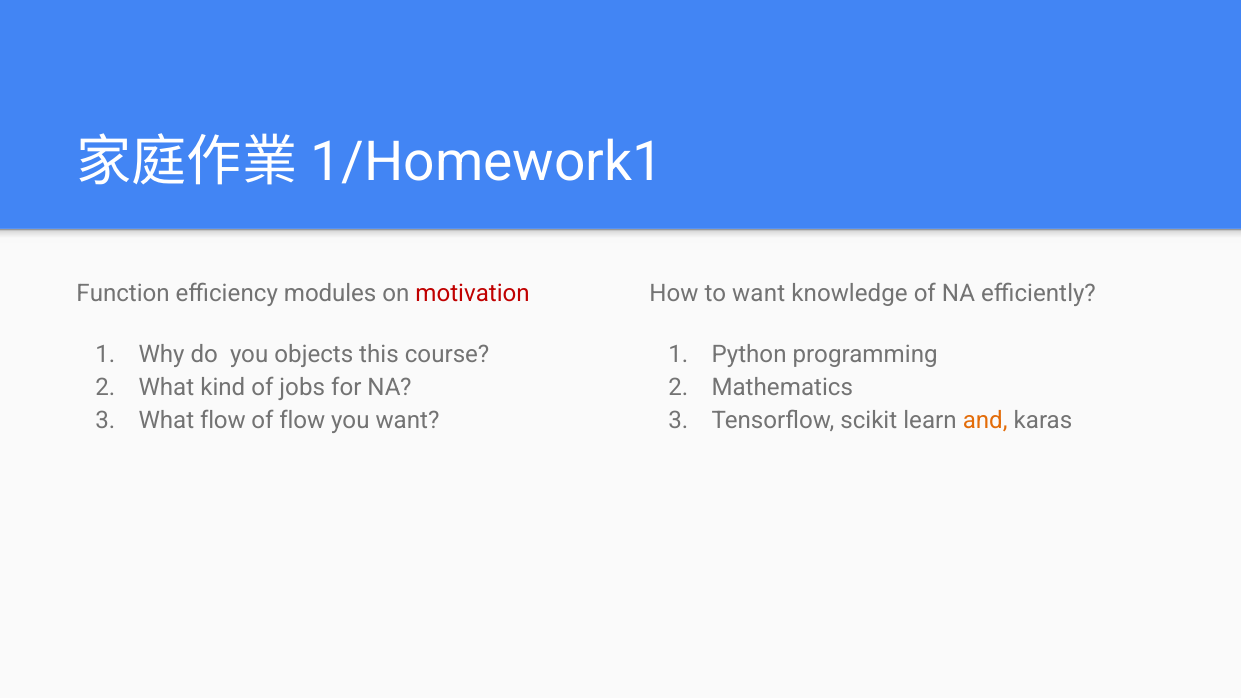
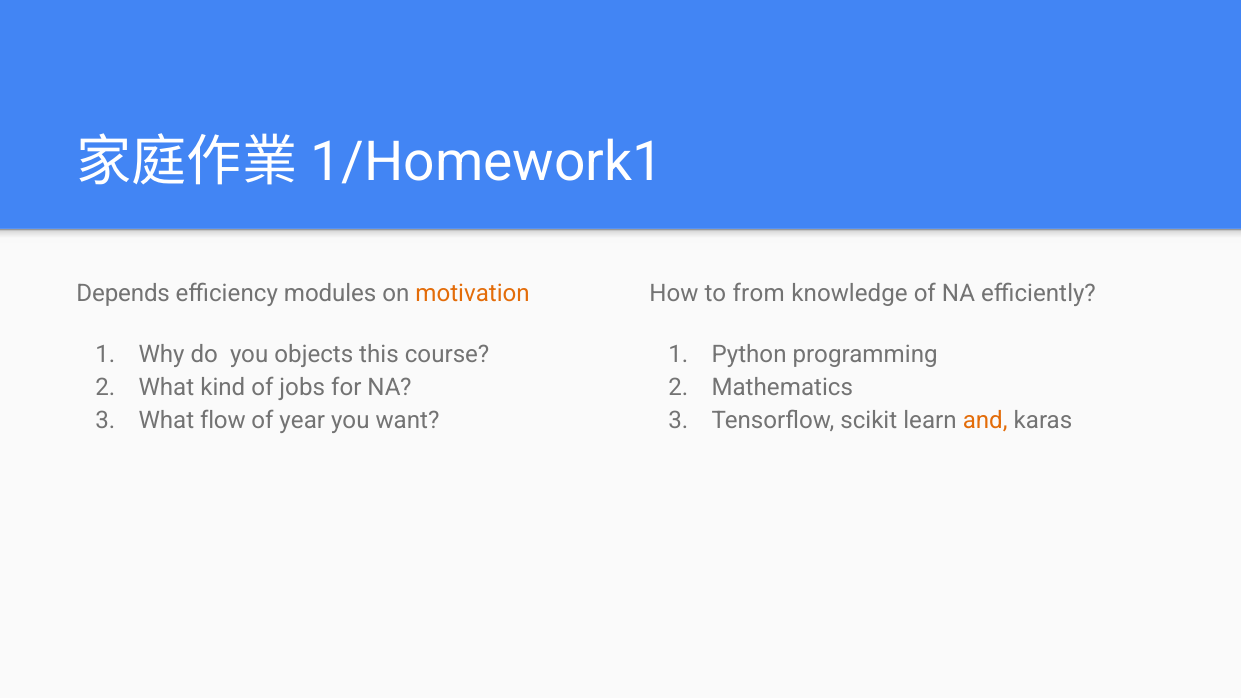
Function: Function -> Depends (123, 293)
motivation colour: red -> orange (473, 293)
to want: want -> from (759, 293)
of flow: flow -> year (302, 421)
